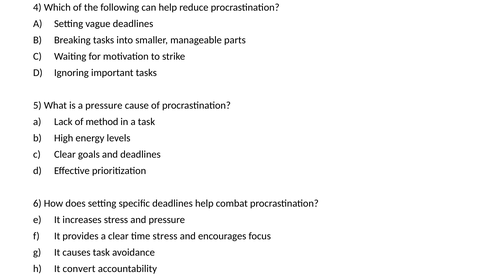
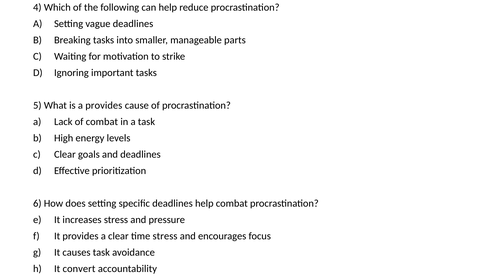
a pressure: pressure -> provides (104, 106)
of method: method -> combat (102, 122)
